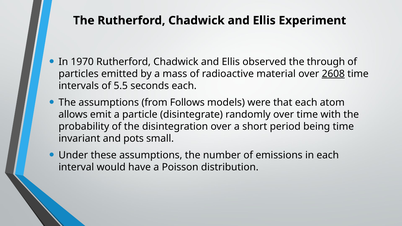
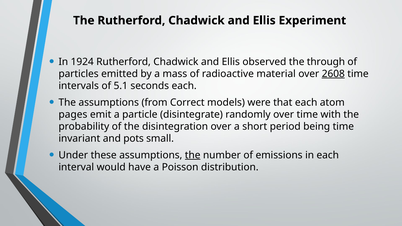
1970: 1970 -> 1924 (82, 62)
5.5: 5.5 -> 5.1 (121, 86)
Follows: Follows -> Correct (187, 102)
allows: allows -> pages (73, 114)
the underline: none -> present (193, 155)
